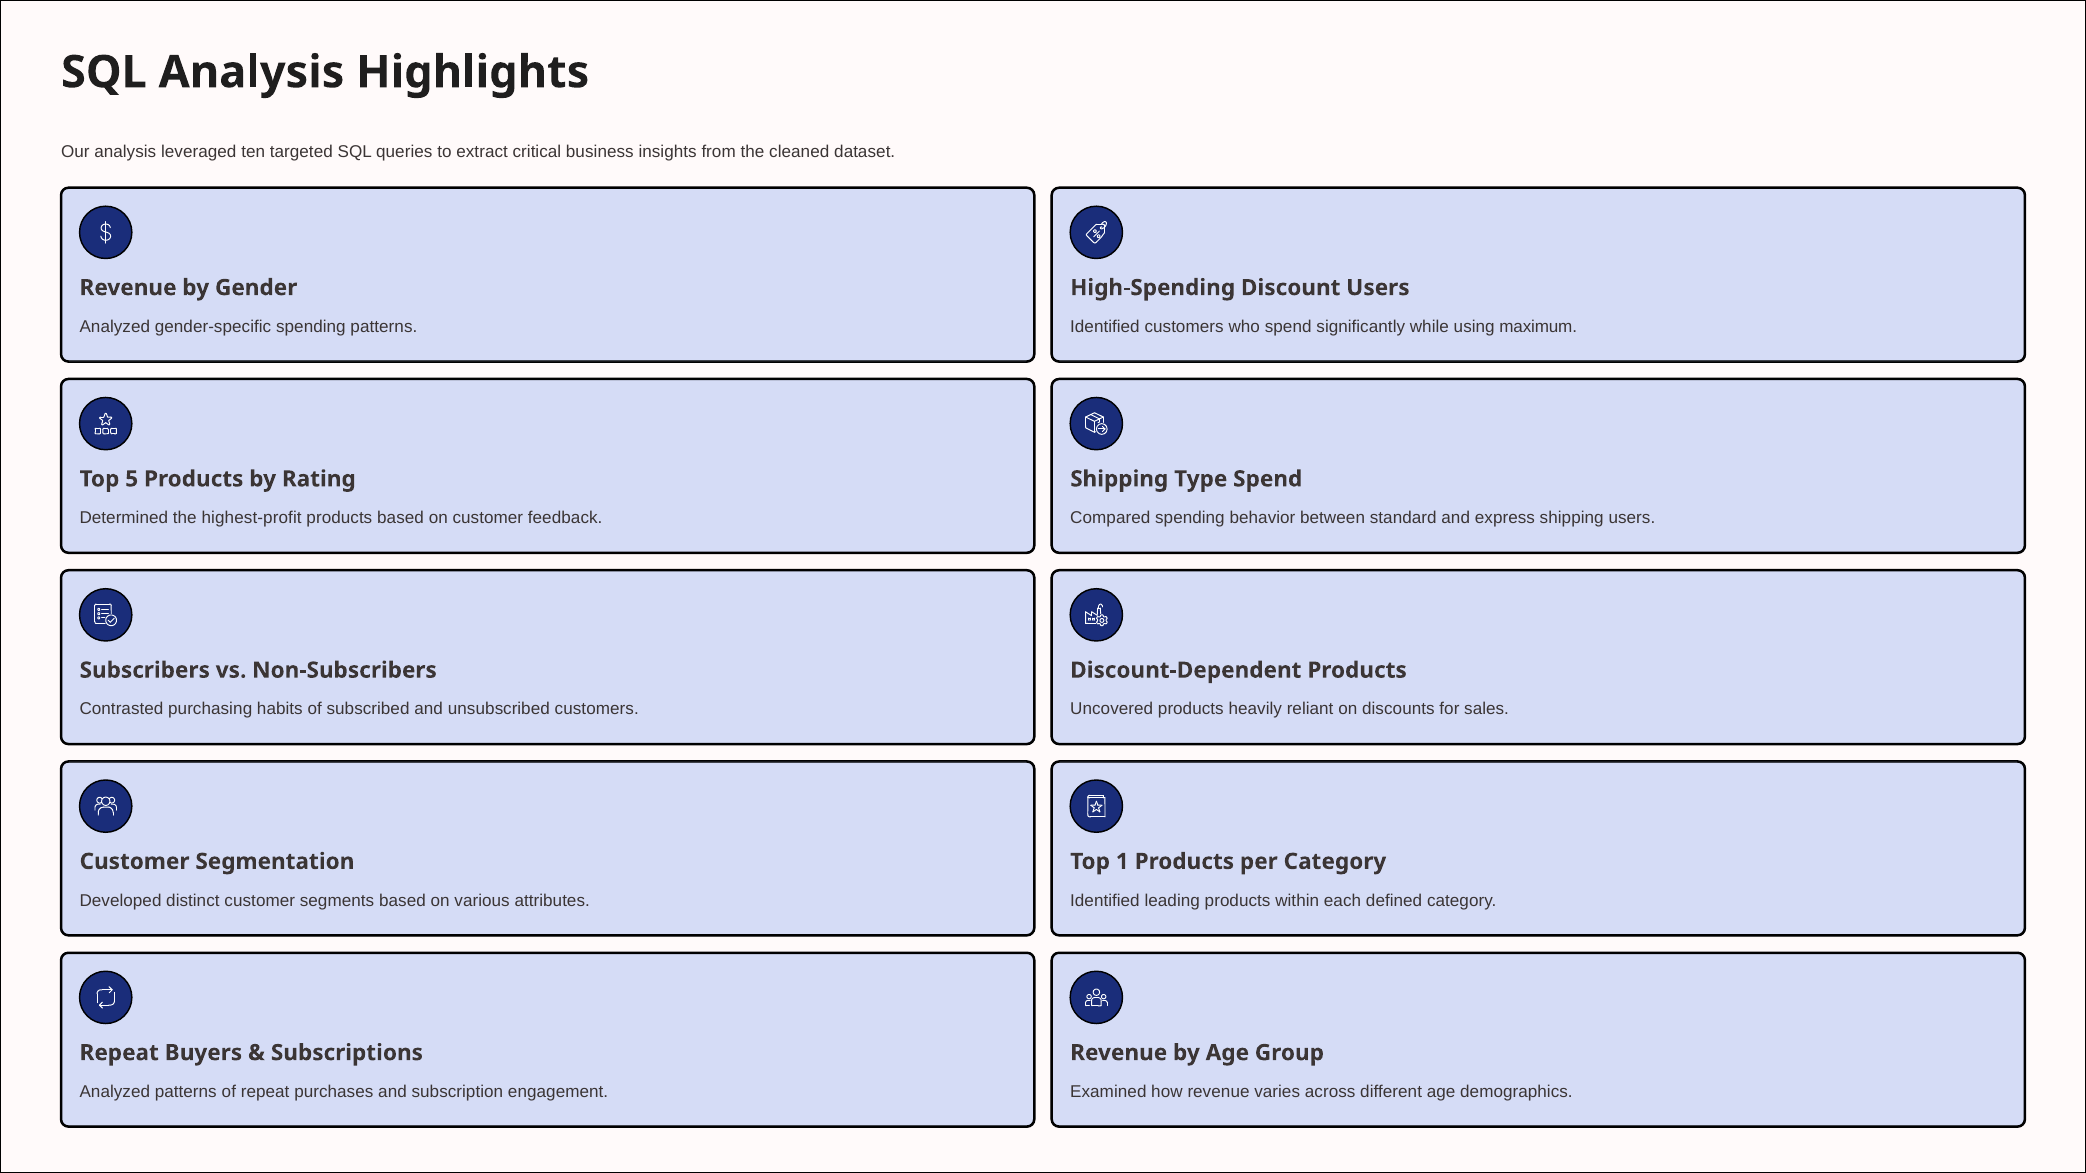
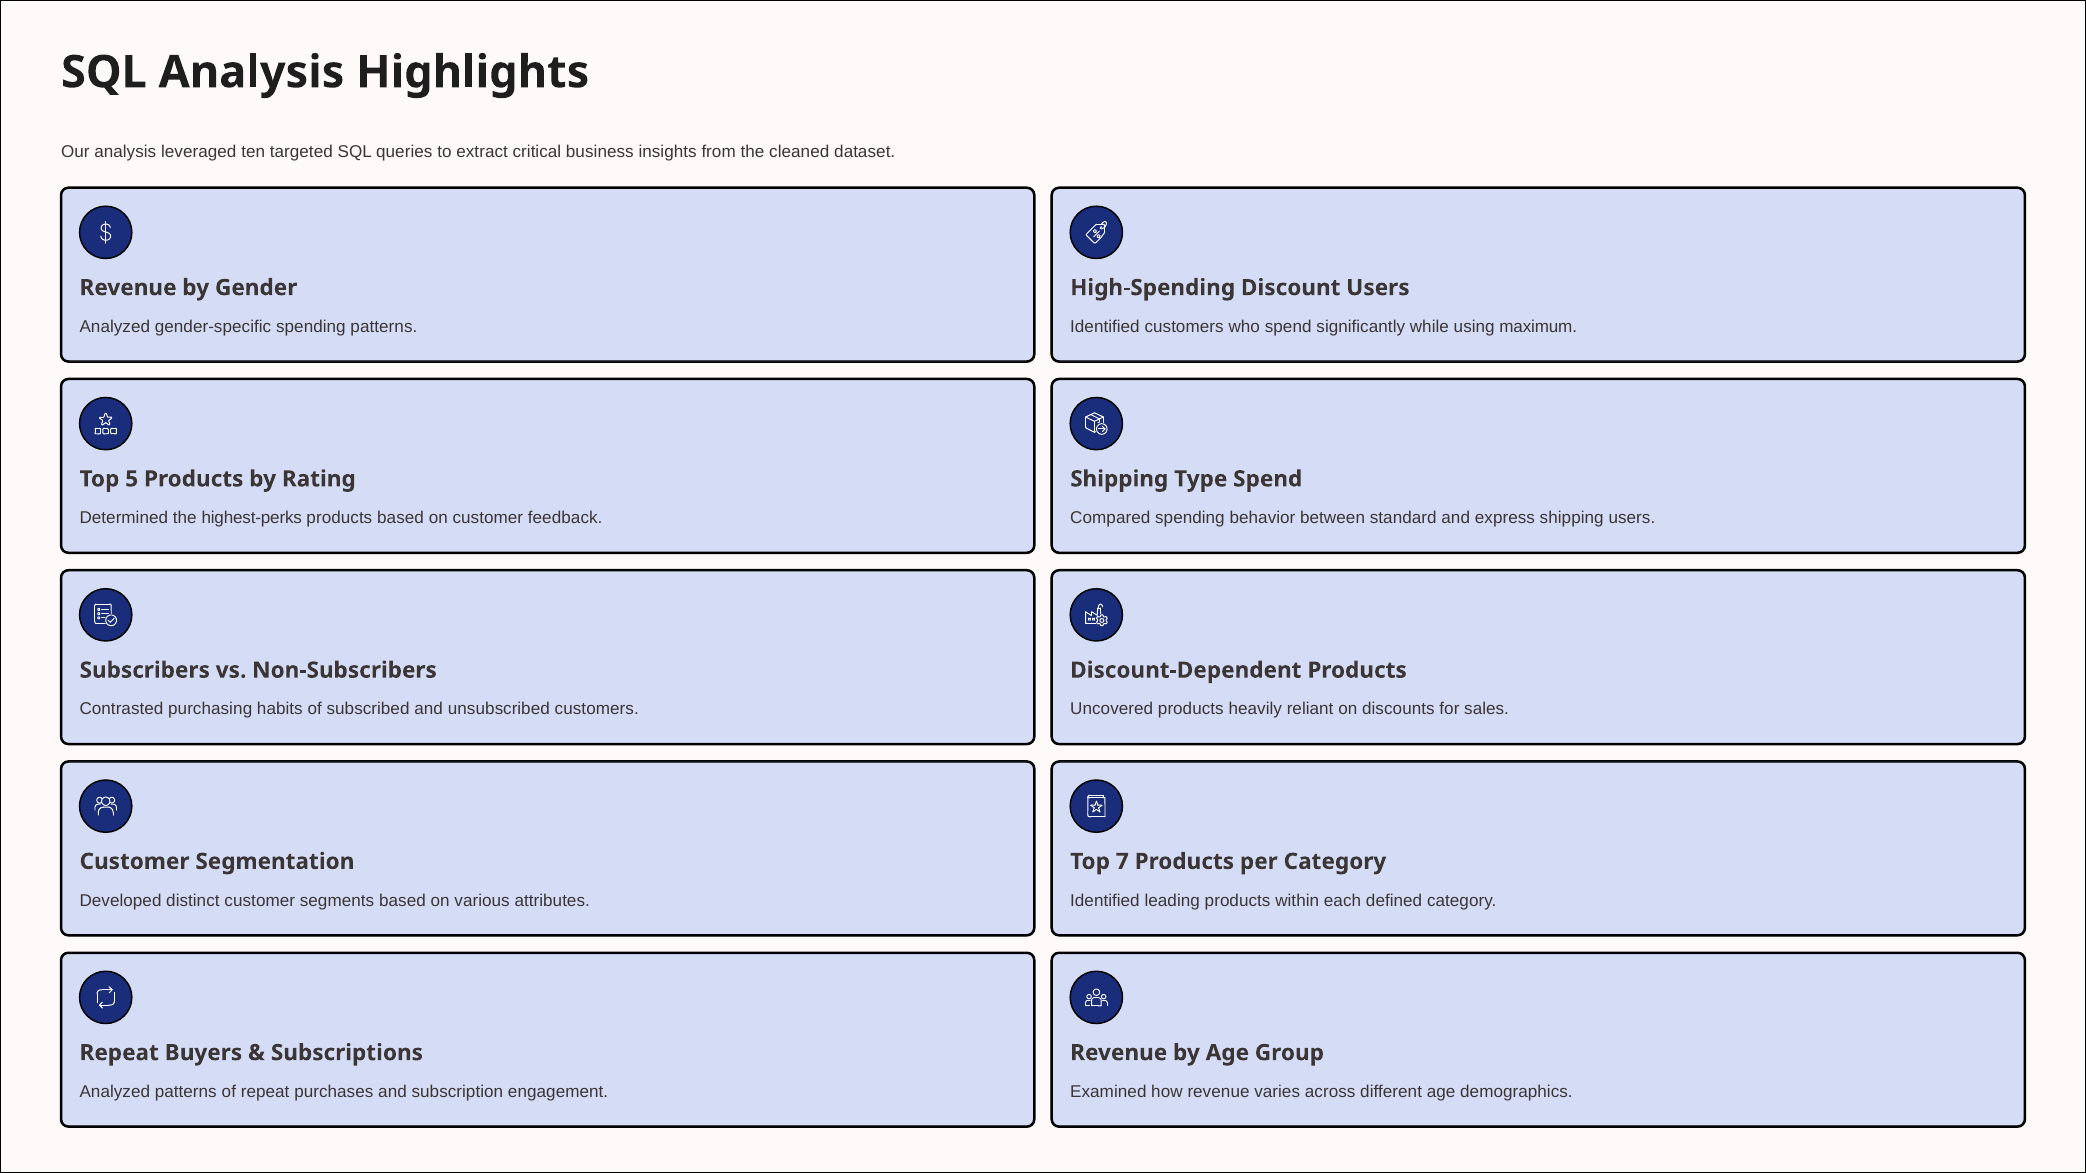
highest-profit: highest-profit -> highest-perks (252, 518)
1: 1 -> 7 (1122, 862)
